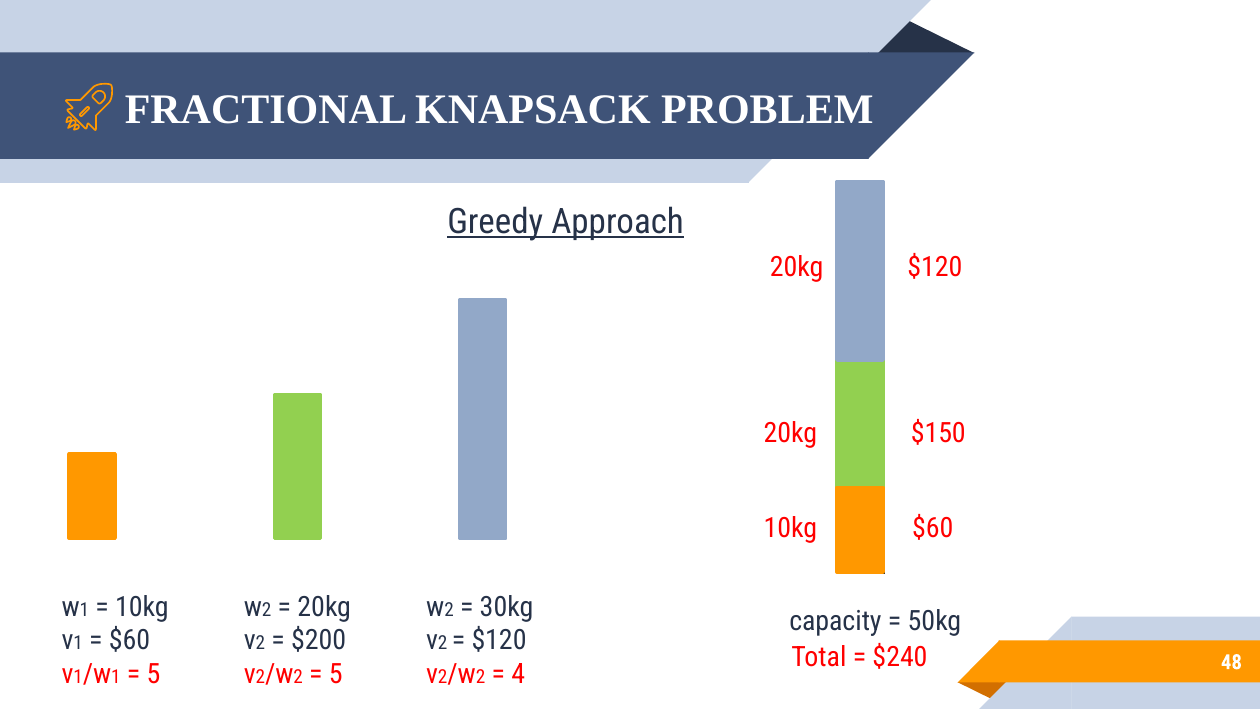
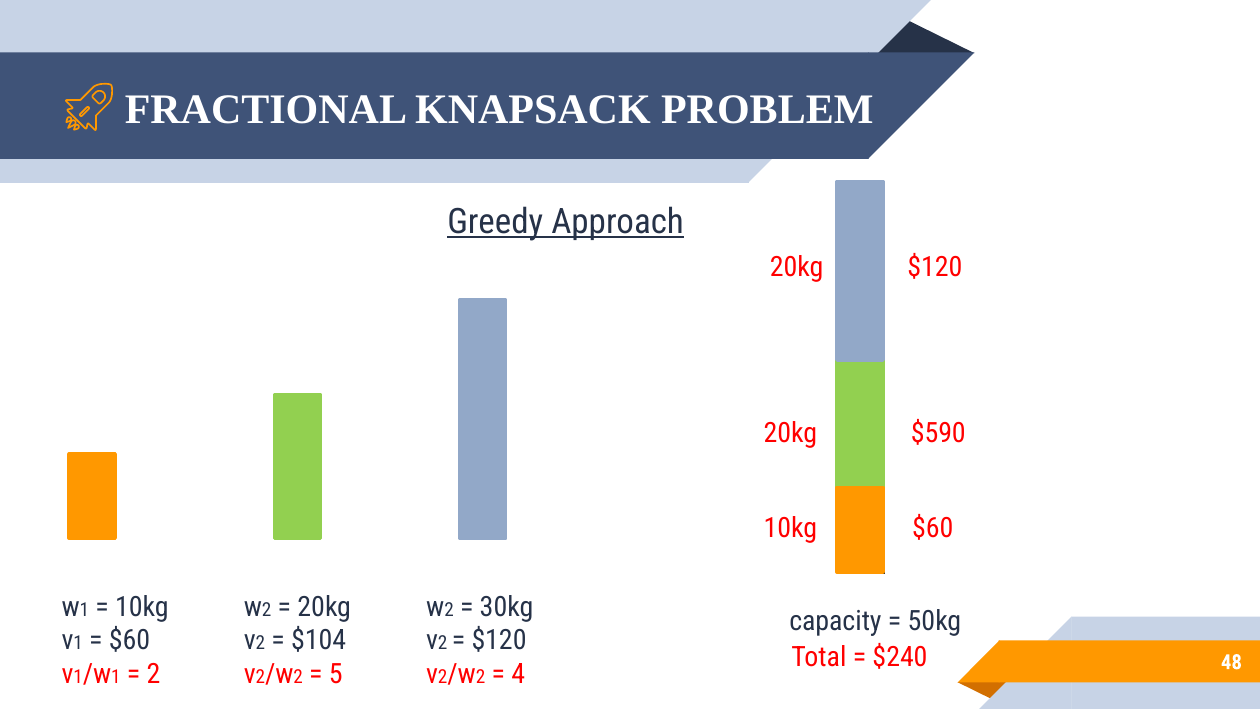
$150: $150 -> $590 (938, 434)
$200: $200 -> $104 (319, 640)
5: 5 -> 2 (154, 674)
